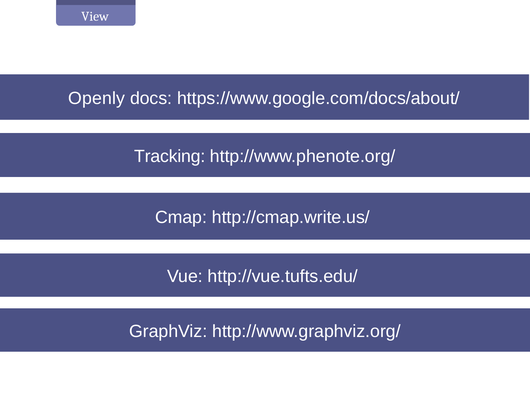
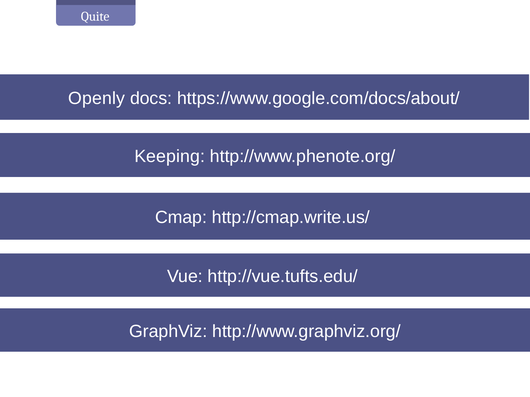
View: View -> Quite (95, 16)
Tracking: Tracking -> Keeping (170, 156)
